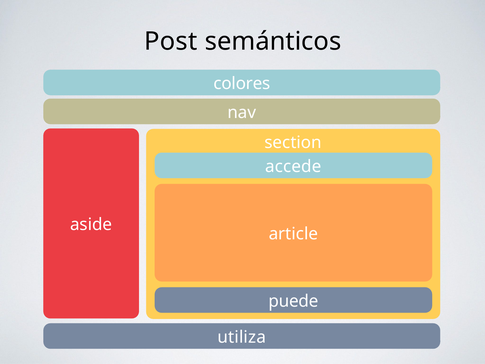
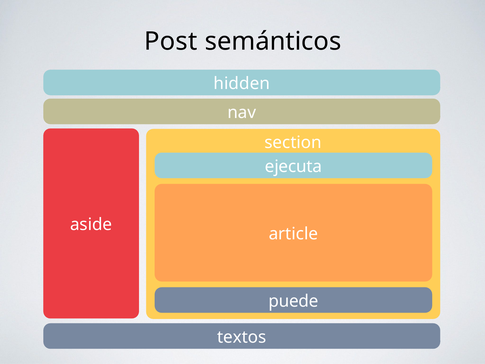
colores: colores -> hidden (242, 84)
accede: accede -> ejecuta (293, 166)
utiliza: utiliza -> textos (242, 337)
